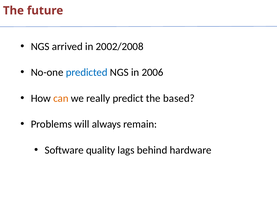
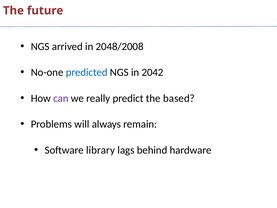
2002/2008: 2002/2008 -> 2048/2008 (120, 46)
2006: 2006 -> 2042 (153, 72)
can colour: orange -> purple (61, 98)
quality: quality -> library (101, 150)
